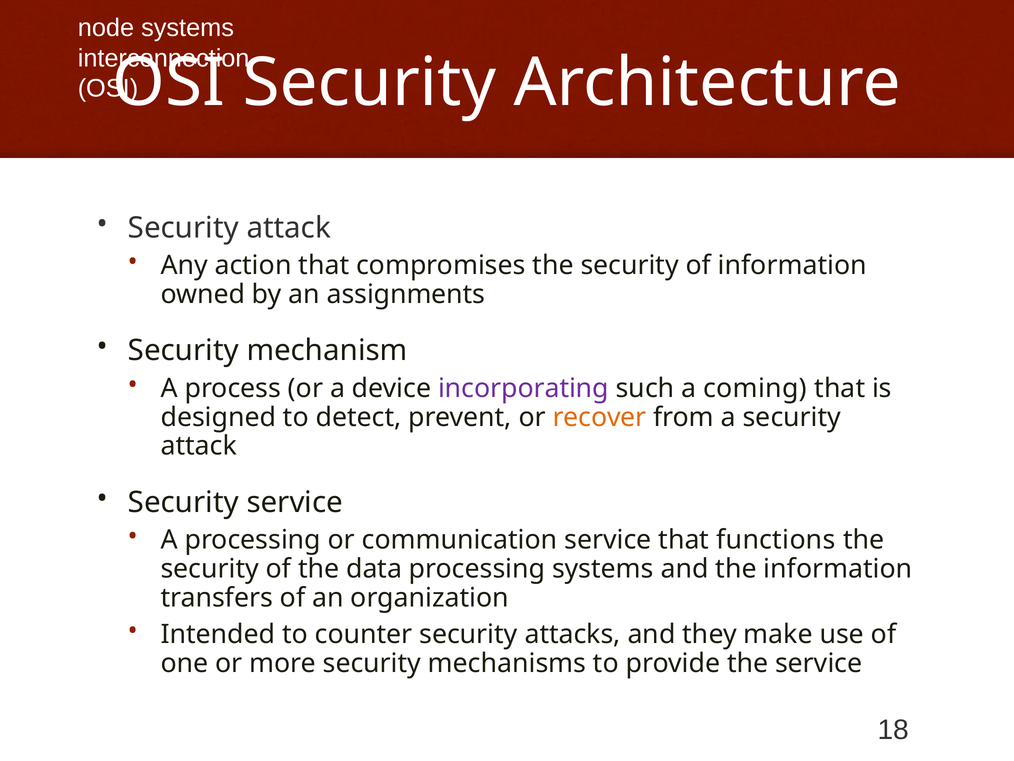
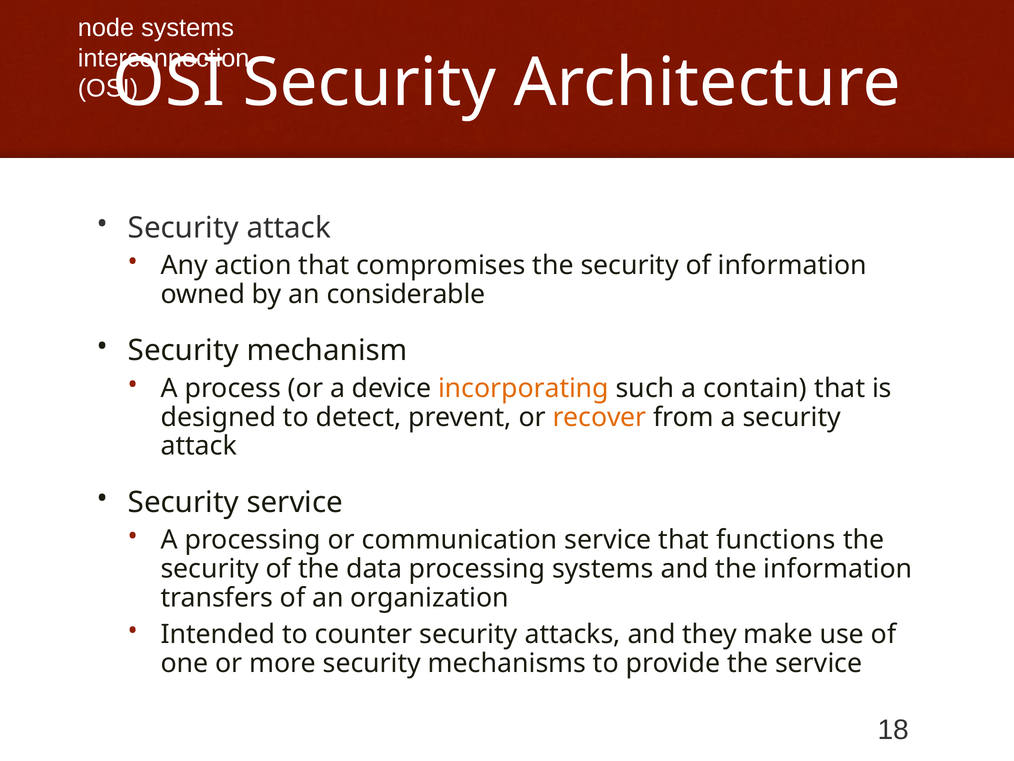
assignments: assignments -> considerable (406, 294)
incorporating colour: purple -> orange (523, 388)
coming: coming -> contain (755, 388)
